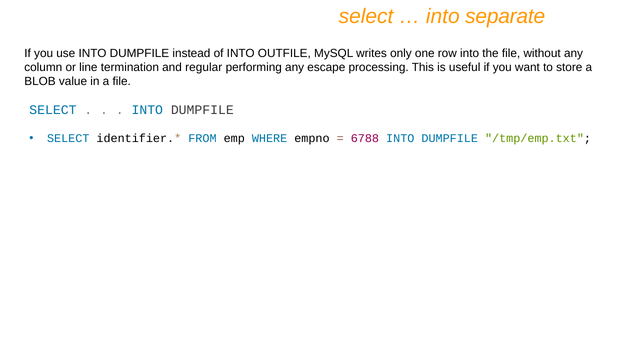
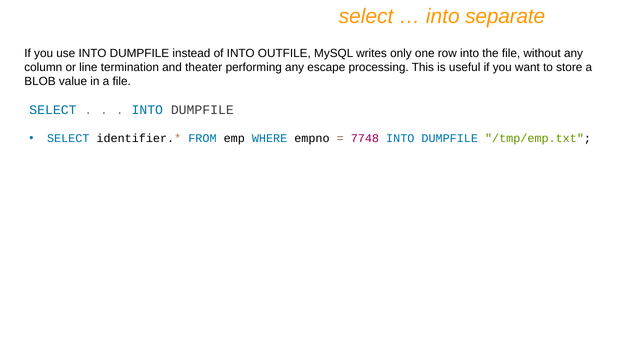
regular: regular -> theater (204, 67)
6788: 6788 -> 7748 (365, 139)
